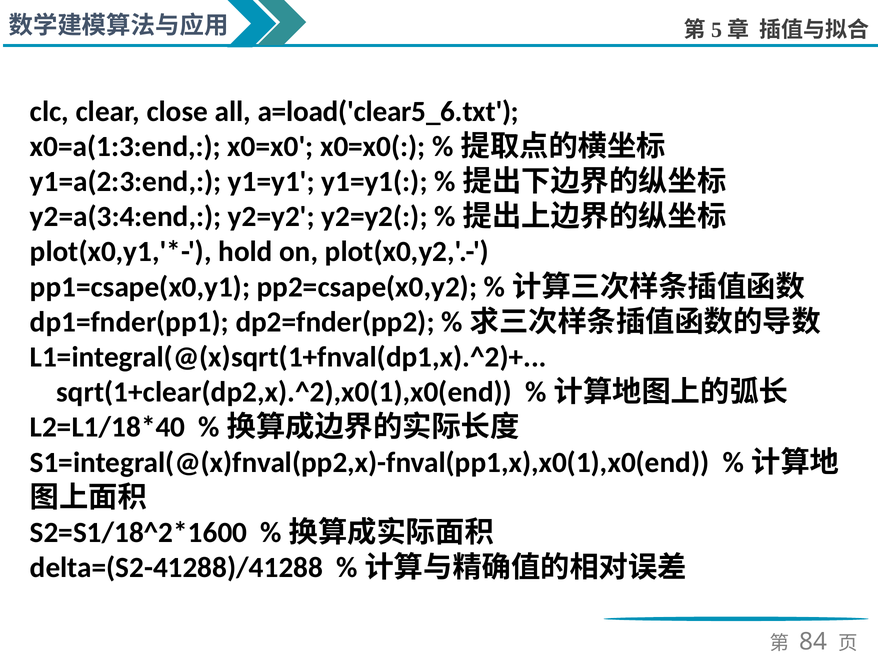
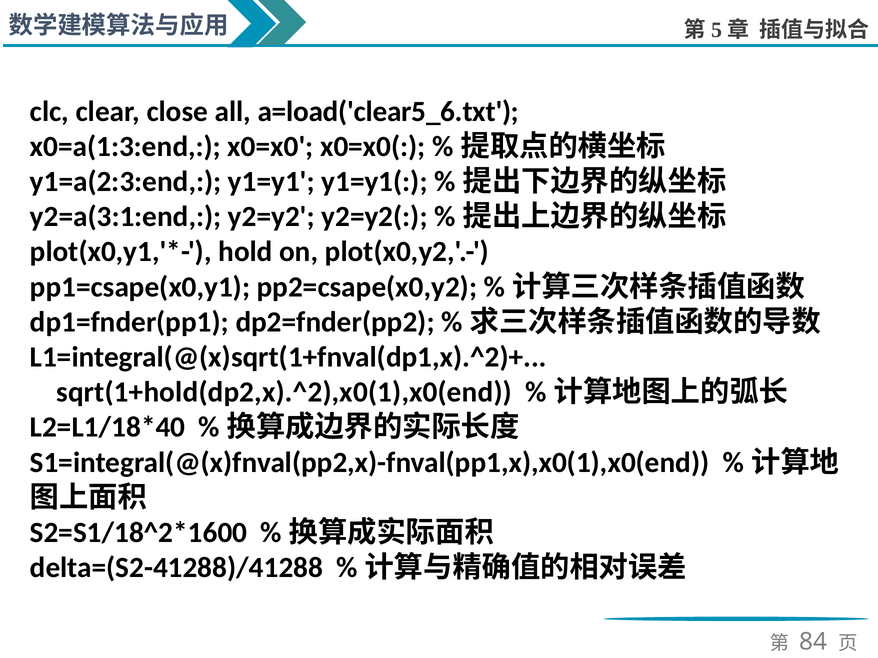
y2=a(3:4:end: y2=a(3:4:end -> y2=a(3:1:end (126, 217)
sqrt(1+clear(dp2,x).^2),x0(1),x0(end: sqrt(1+clear(dp2,x).^2),x0(1),x0(end -> sqrt(1+hold(dp2,x).^2),x0(1),x0(end (284, 392)
